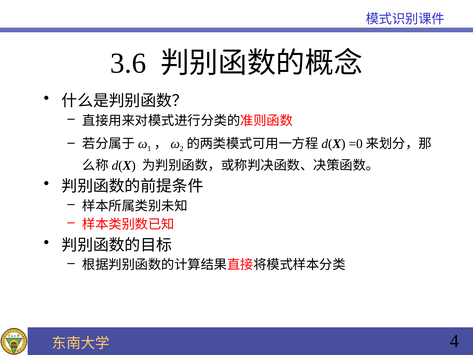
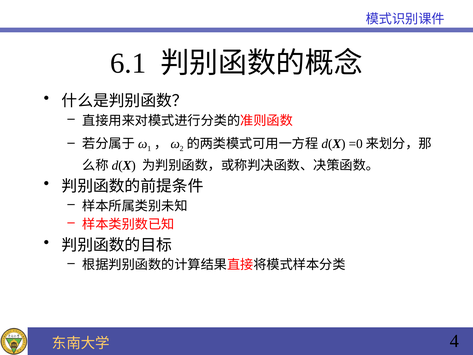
3.6: 3.6 -> 6.1 (128, 63)
